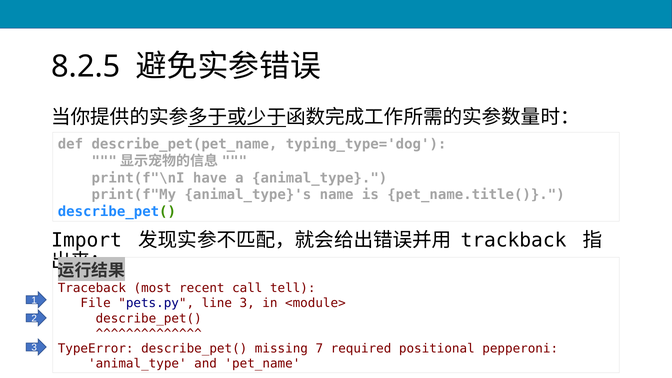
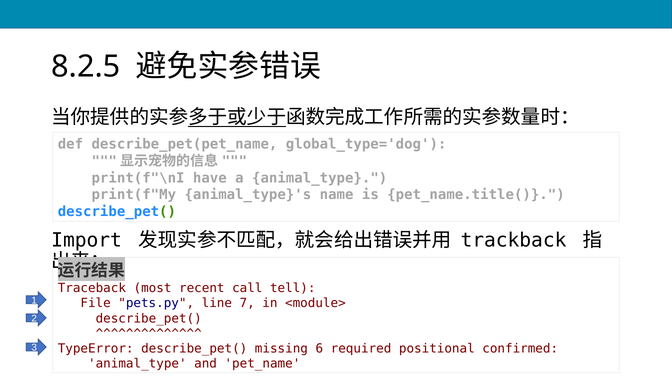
typing_type='dog: typing_type='dog -> global_type='dog (366, 144)
line 3: 3 -> 7 (247, 303)
7: 7 -> 6 (319, 349)
pepperoni: pepperoni -> confirmed (520, 349)
